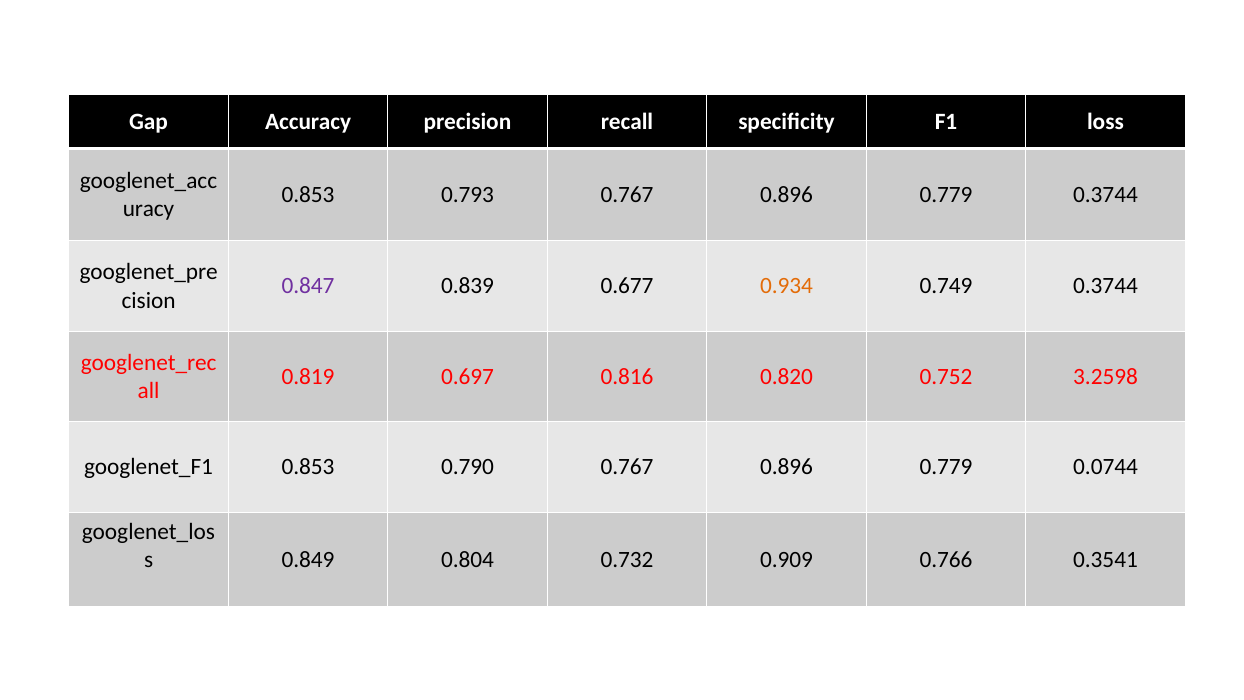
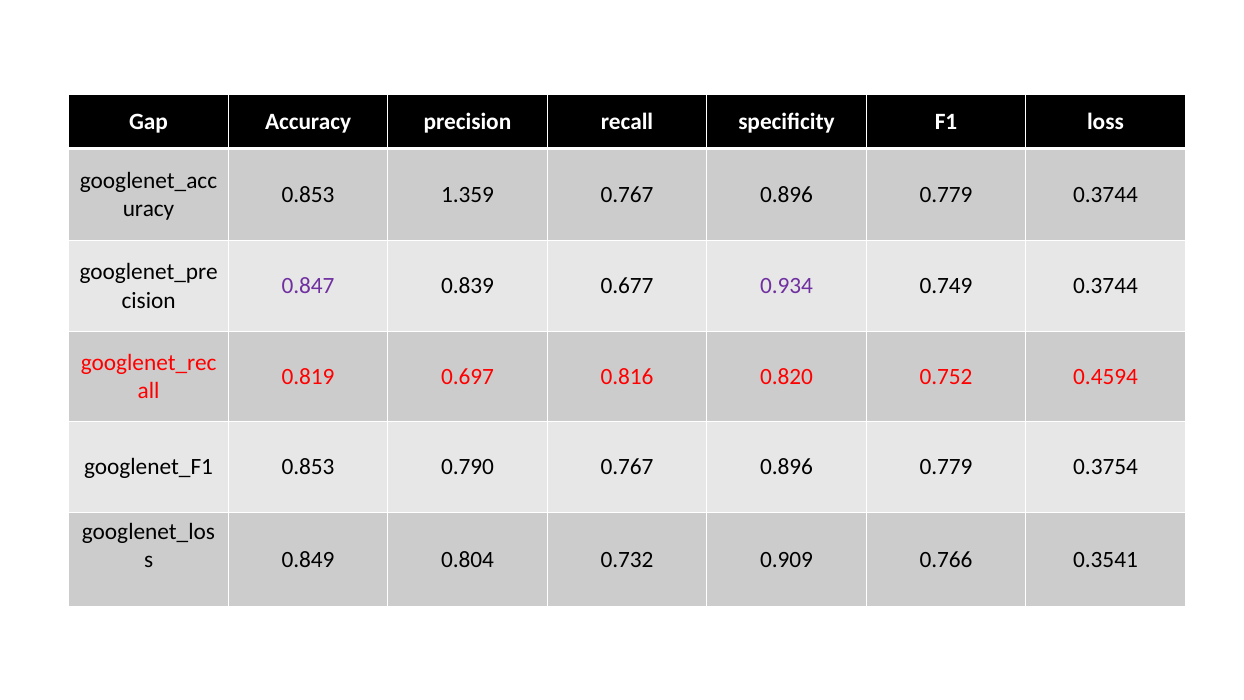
0.793: 0.793 -> 1.359 (468, 195)
0.934 colour: orange -> purple (787, 286)
3.2598: 3.2598 -> 0.4594 (1106, 377)
0.0744: 0.0744 -> 0.3754 (1106, 467)
